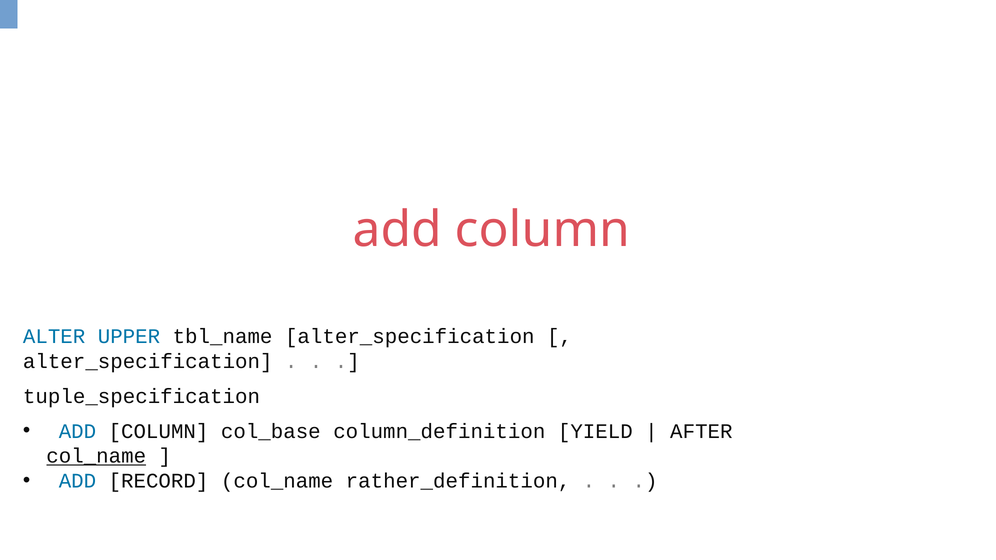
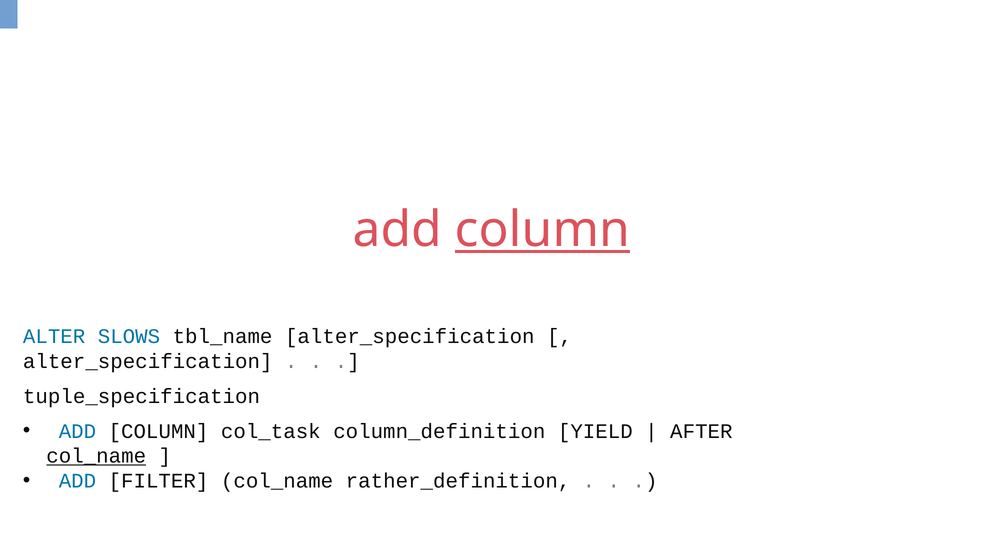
column underline: none -> present (542, 230)
UPPER: UPPER -> SLOWS (129, 337)
col_base: col_base -> col_task (271, 431)
RECORD: RECORD -> FILTER (158, 481)
